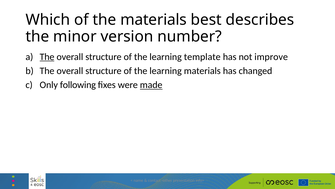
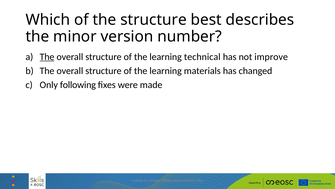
the materials: materials -> structure (153, 20)
template: template -> technical (202, 57)
made underline: present -> none (151, 85)
